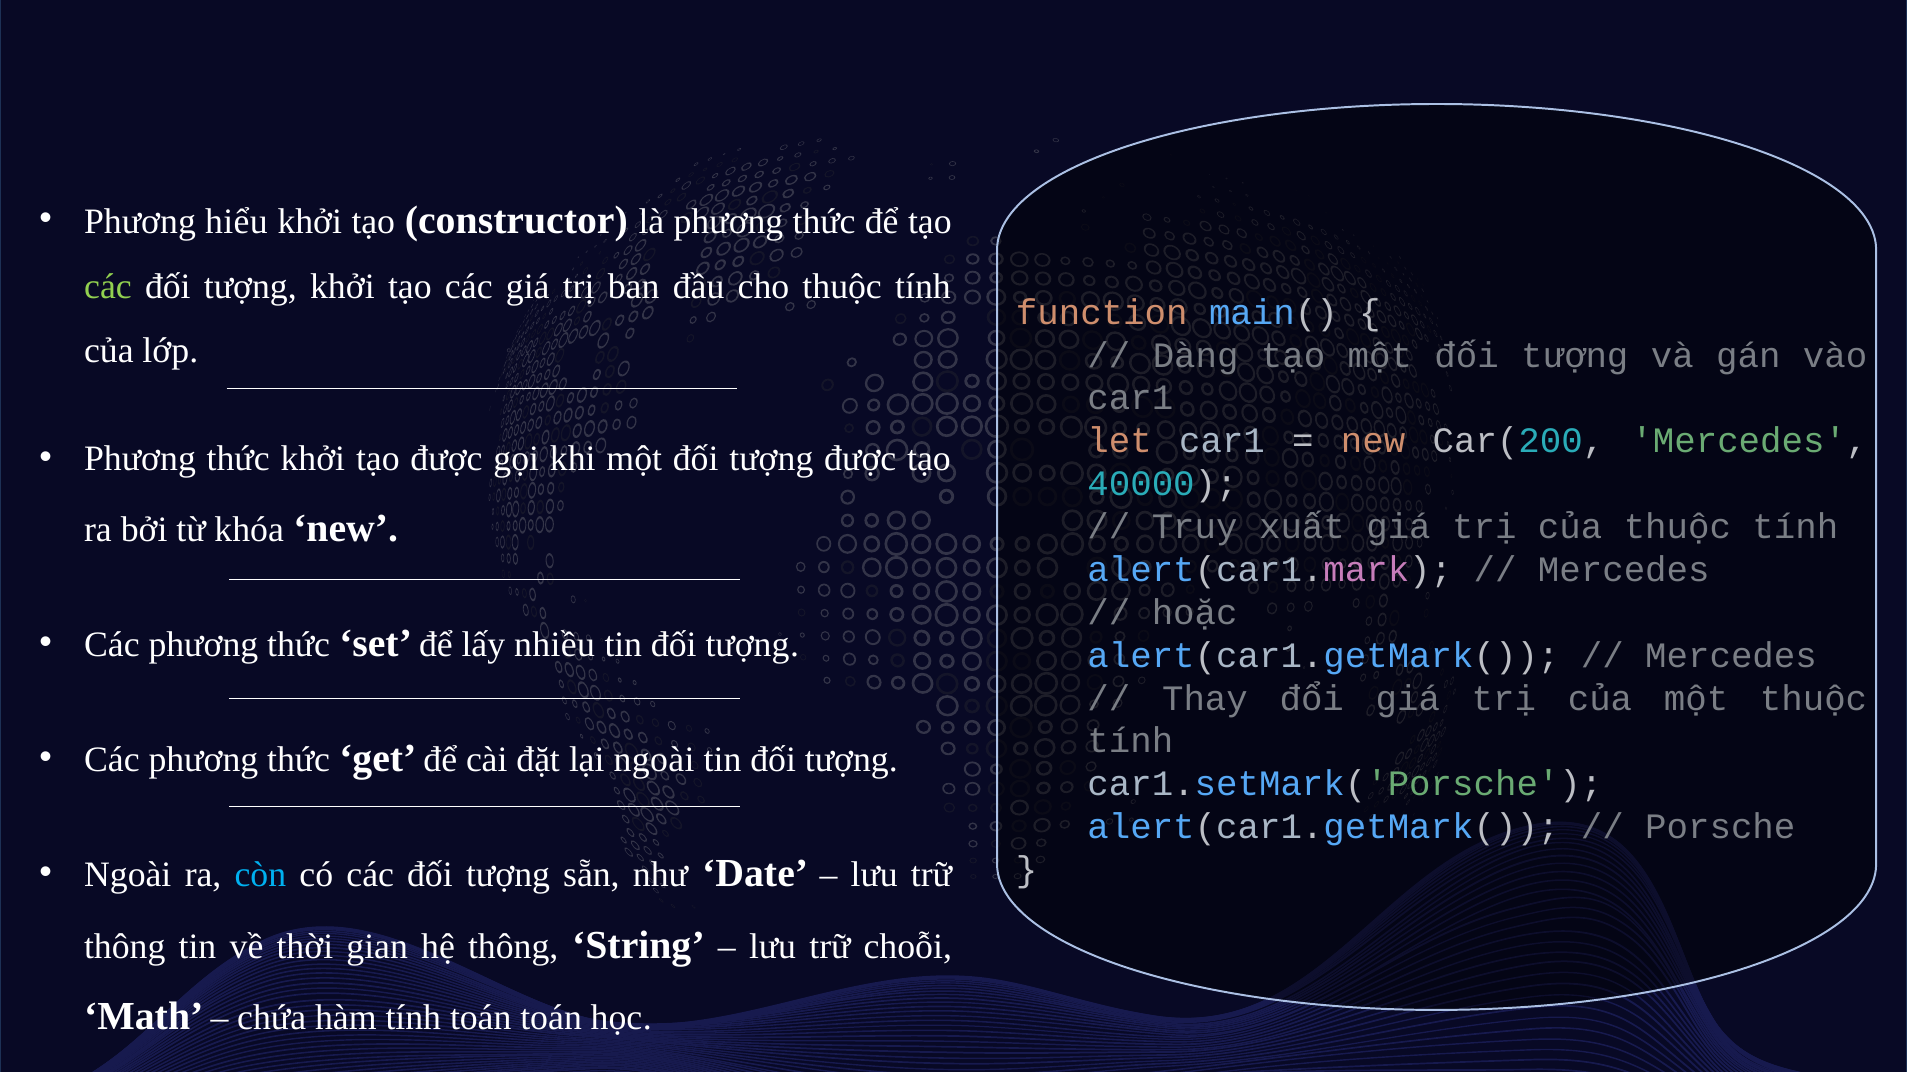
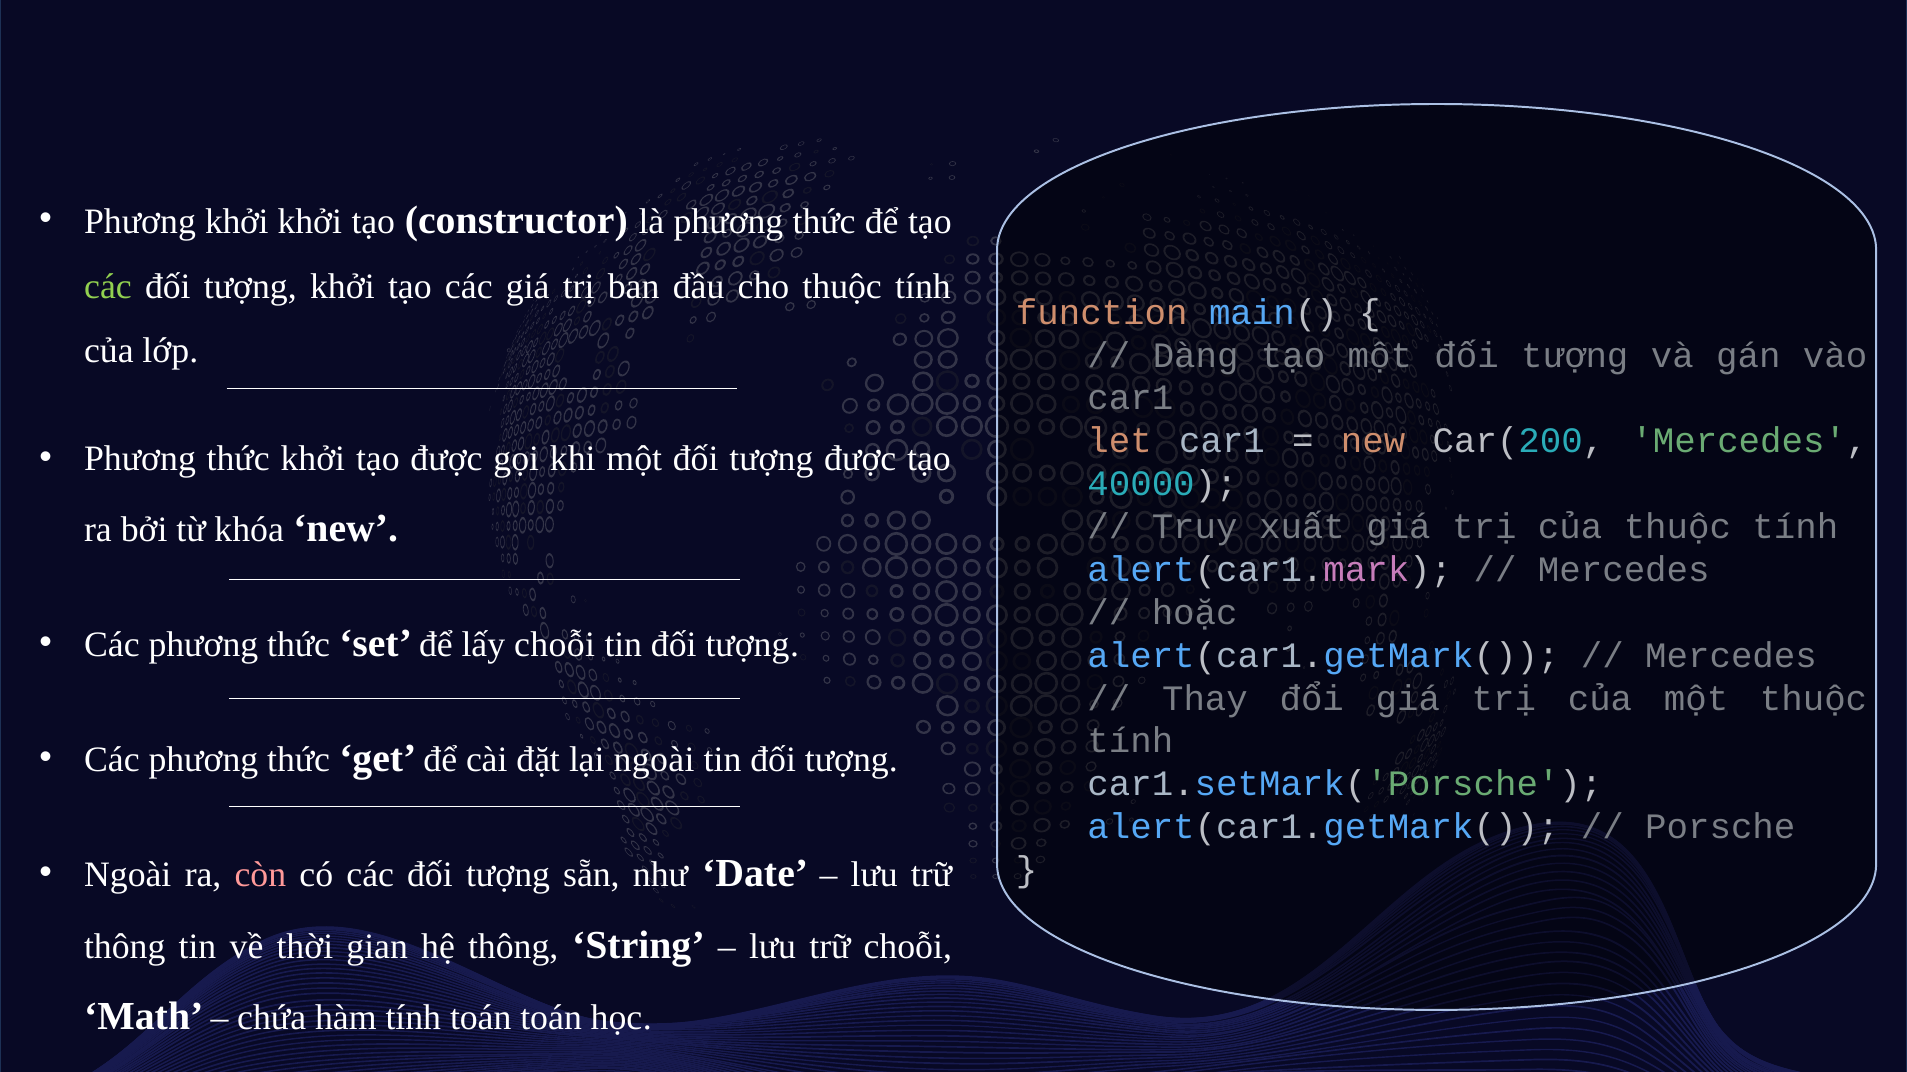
Phương hiểu: hiểu -> khởi (237, 222)
lấy nhiều: nhiều -> choỗi (555, 645)
còn colour: light blue -> pink (260, 876)
